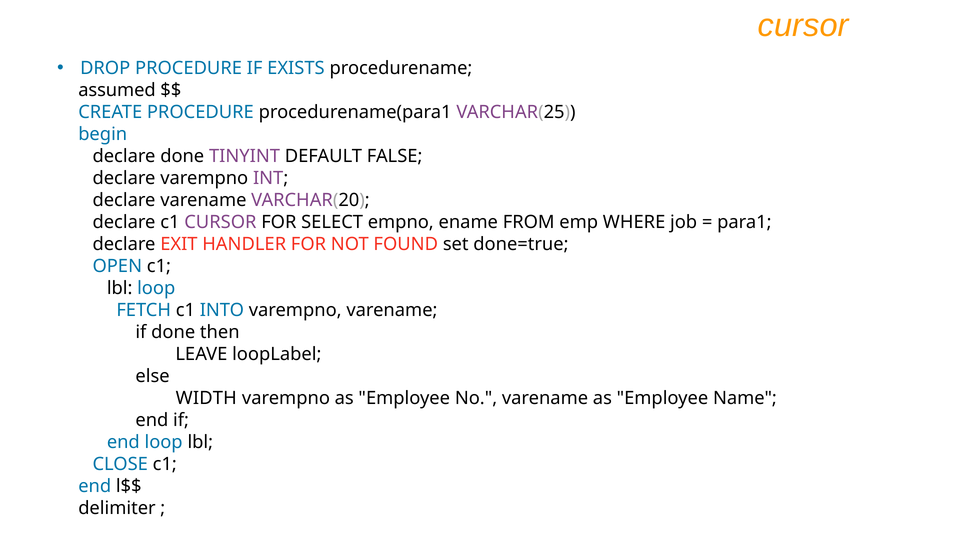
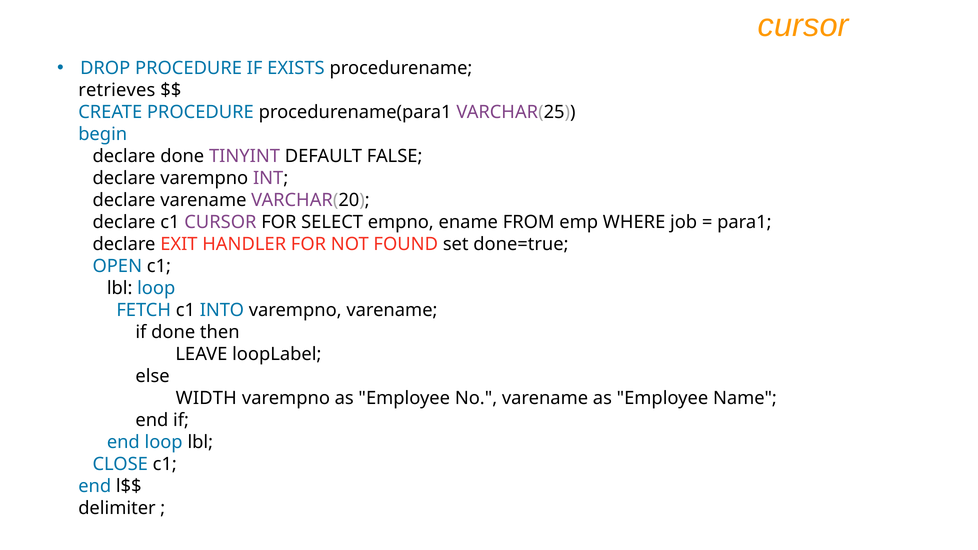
assumed: assumed -> retrieves (117, 90)
